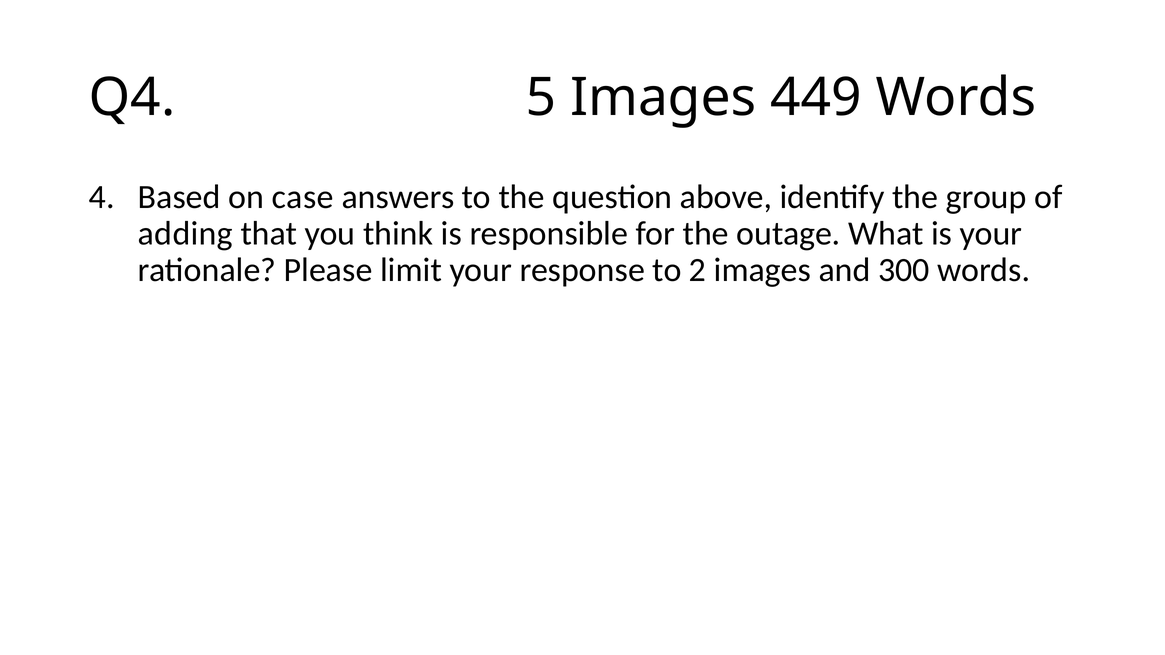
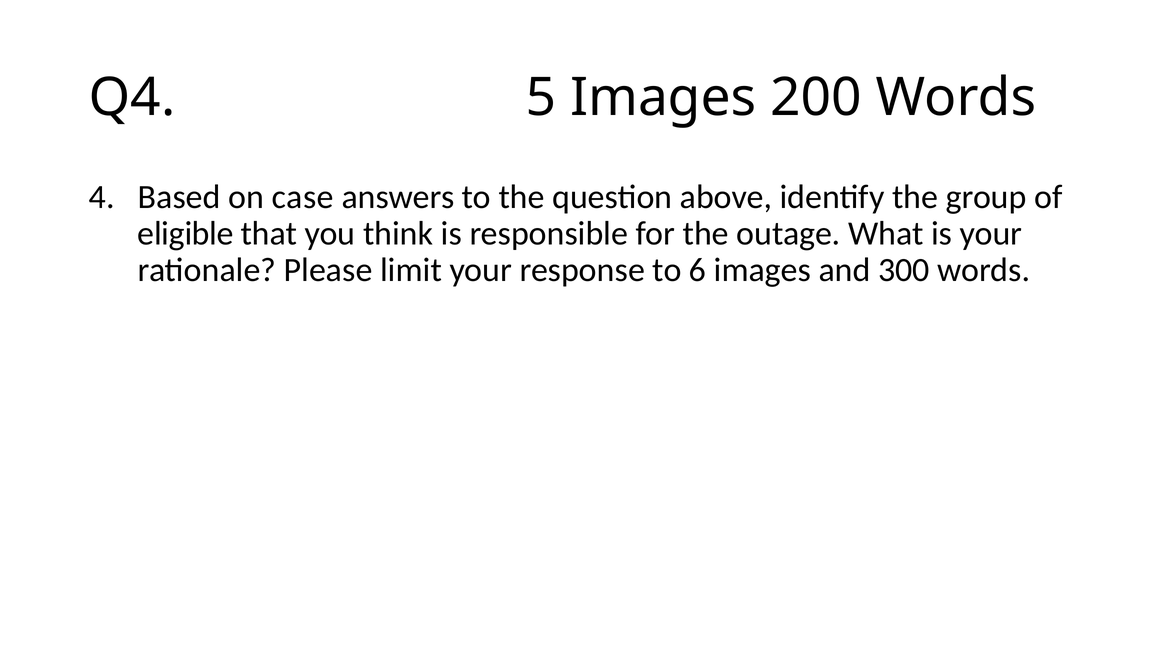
449: 449 -> 200 (816, 98)
adding: adding -> eligible (186, 234)
2: 2 -> 6 (698, 270)
